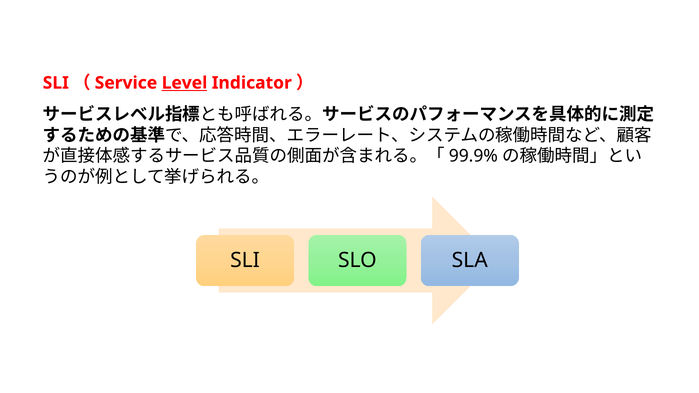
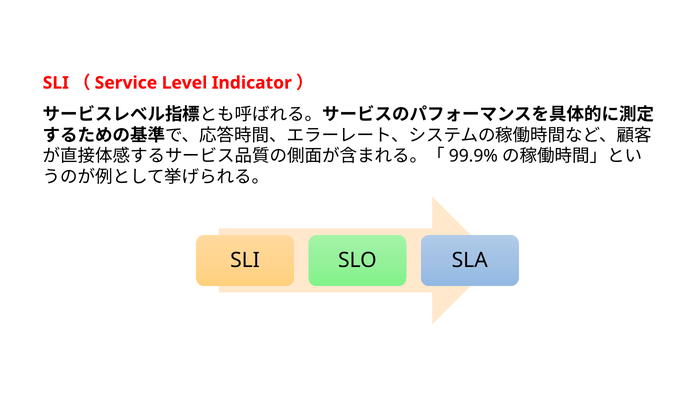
Level underline: present -> none (184, 83)
